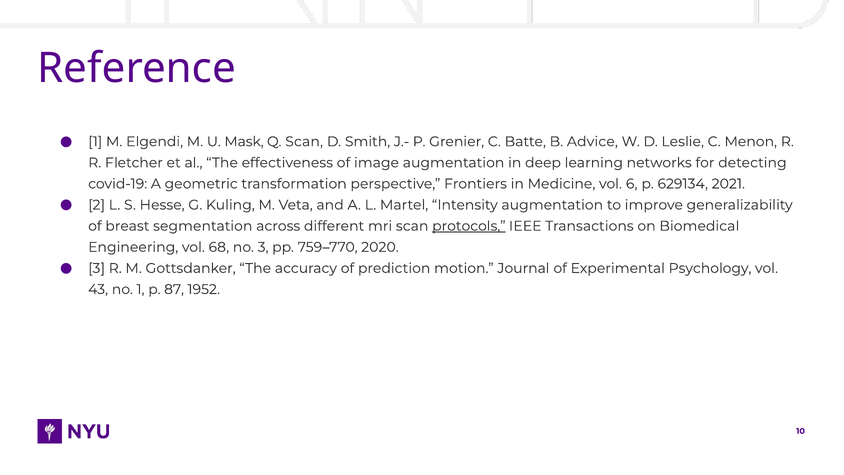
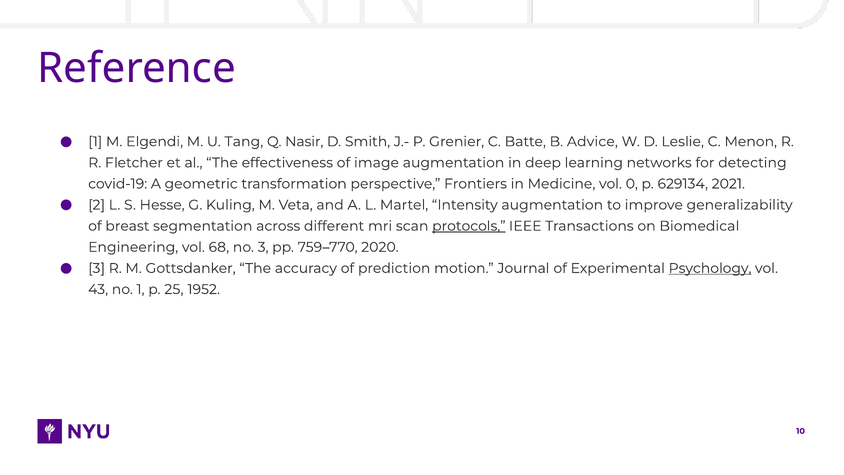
Mask: Mask -> Tang (244, 142)
Q Scan: Scan -> Nasir (304, 142)
6: 6 -> 0 (632, 184)
Psychology underline: none -> present (710, 268)
87: 87 -> 25 (174, 289)
